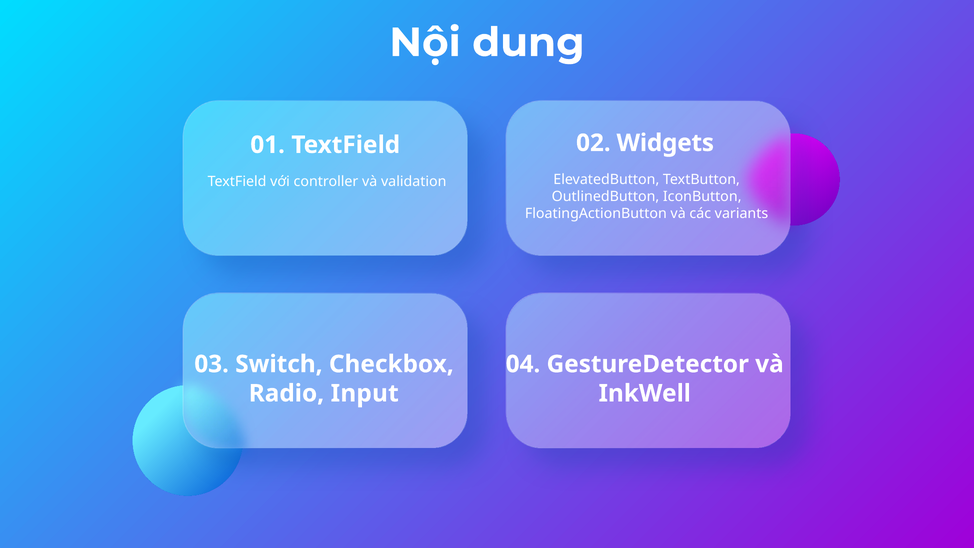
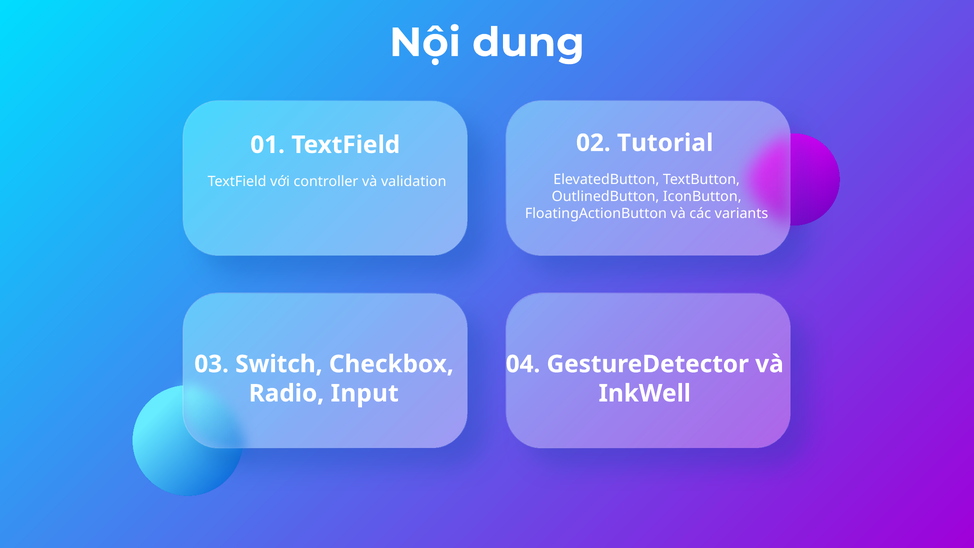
Widgets: Widgets -> Tutorial (665, 143)
